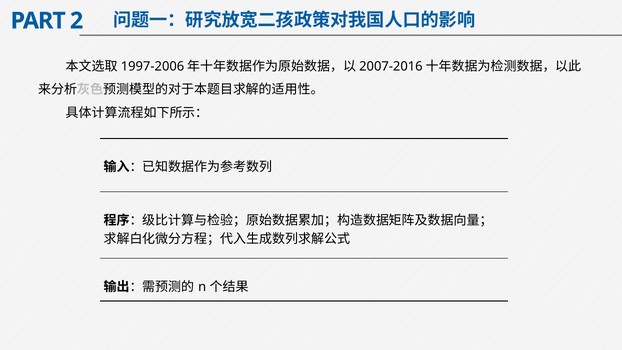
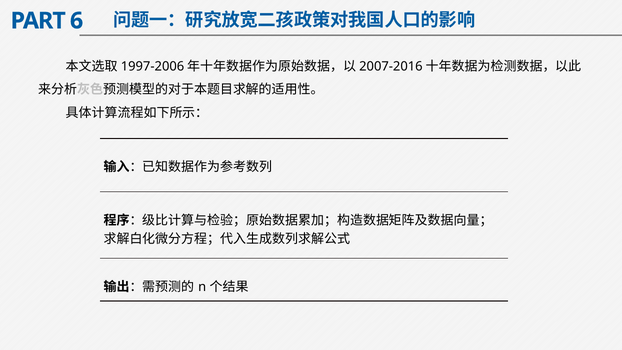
2: 2 -> 6 (77, 21)
